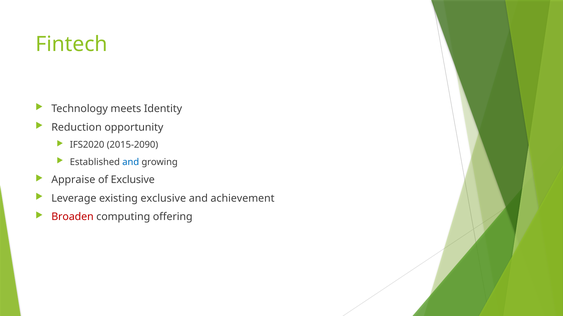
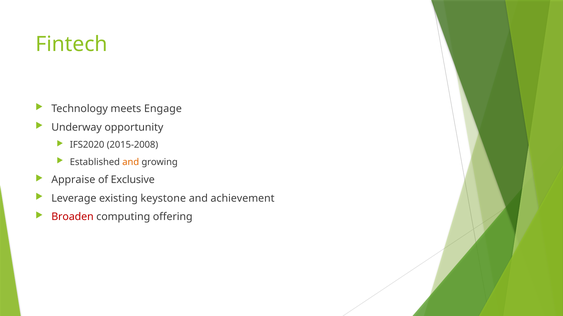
Identity: Identity -> Engage (163, 109)
Reduction: Reduction -> Underway (77, 127)
2015-2090: 2015-2090 -> 2015-2008 (132, 145)
and colour: blue -> orange (131, 162)
existing exclusive: exclusive -> keystone (163, 199)
